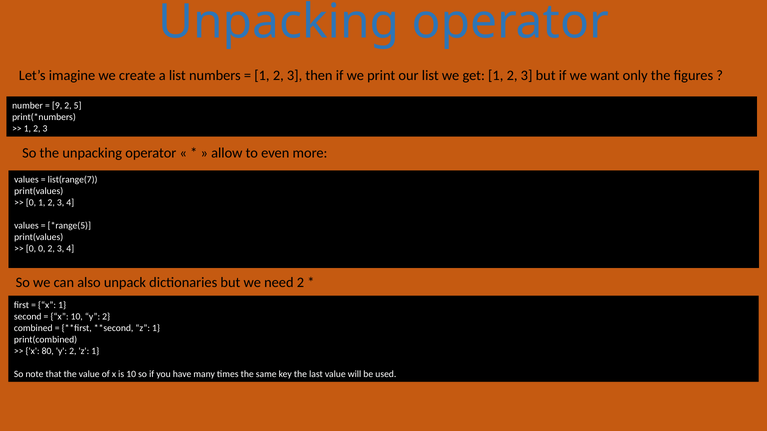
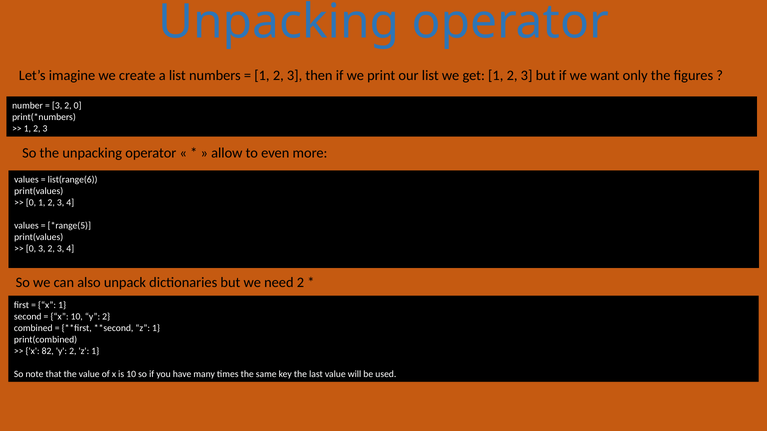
9: 9 -> 3 (57, 106)
2 5: 5 -> 0 (78, 106)
list(range(7: list(range(7 -> list(range(6 (73, 180)
0 0: 0 -> 3 (42, 249)
80: 80 -> 82 (48, 351)
